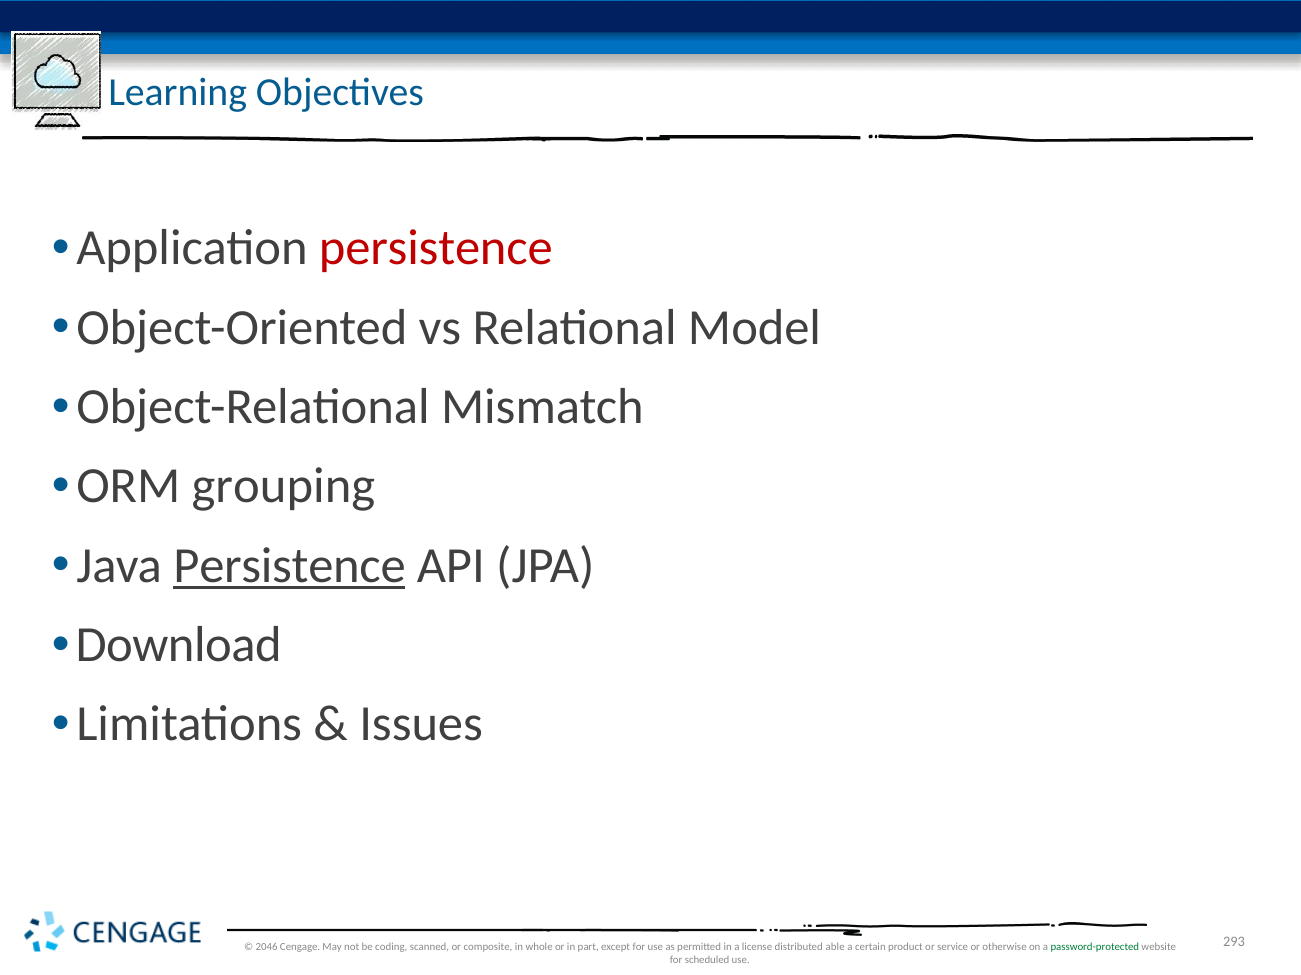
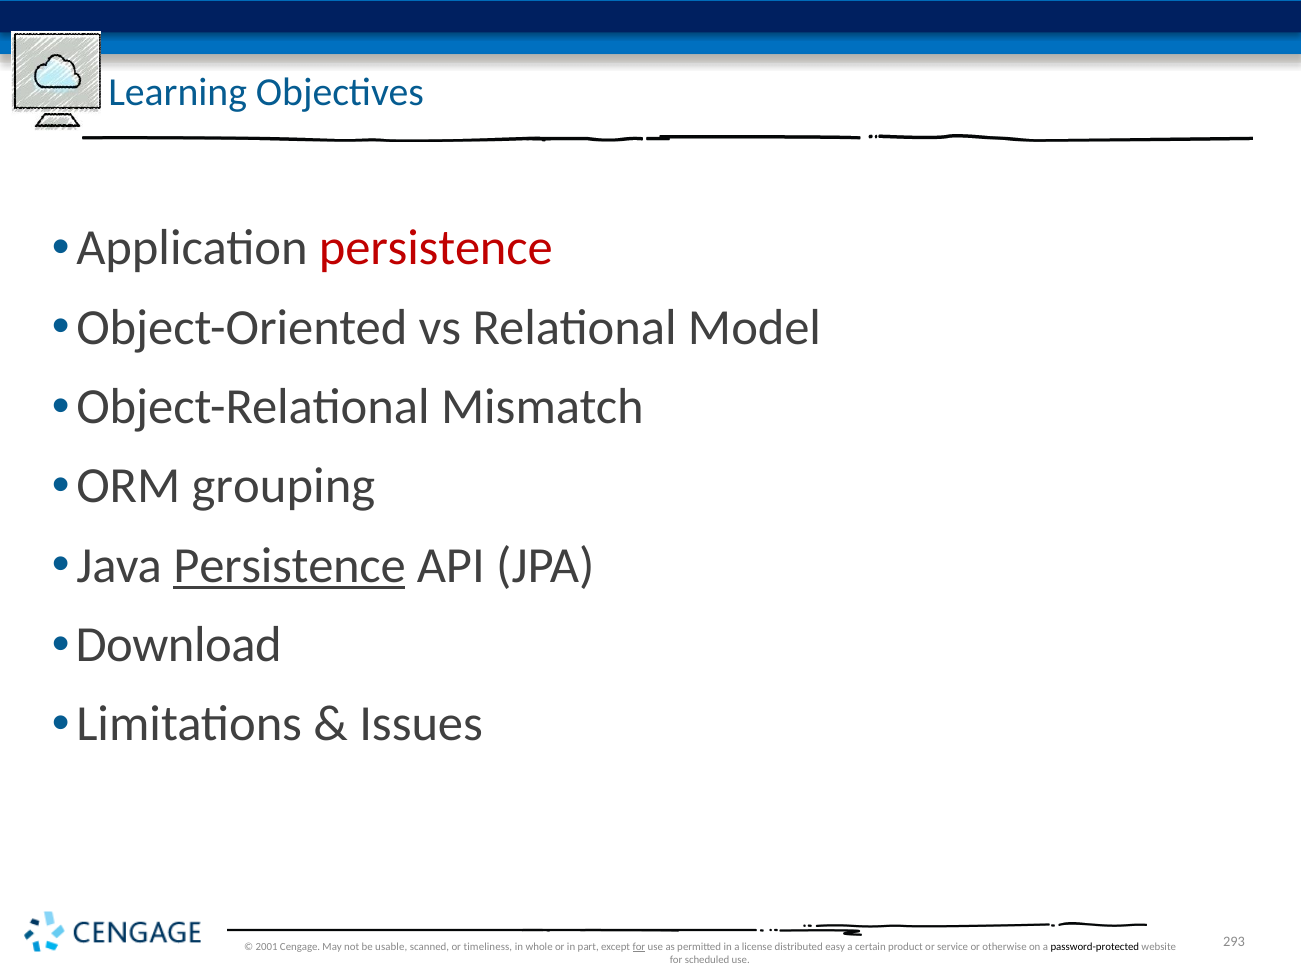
2046: 2046 -> 2001 (267, 948)
coding: coding -> usable (391, 948)
composite: composite -> timeliness (488, 948)
for underline: none -> present (639, 948)
able: able -> easy (835, 948)
password-protected colour: green -> black (1095, 948)
